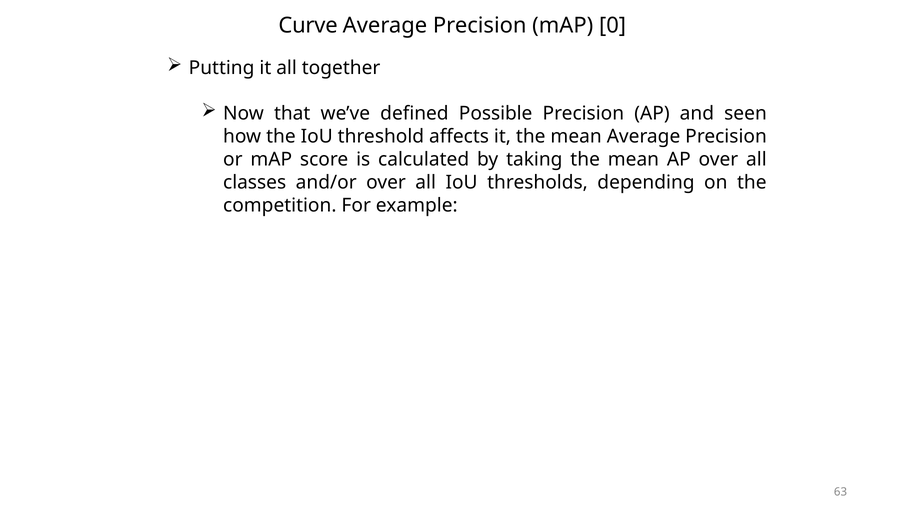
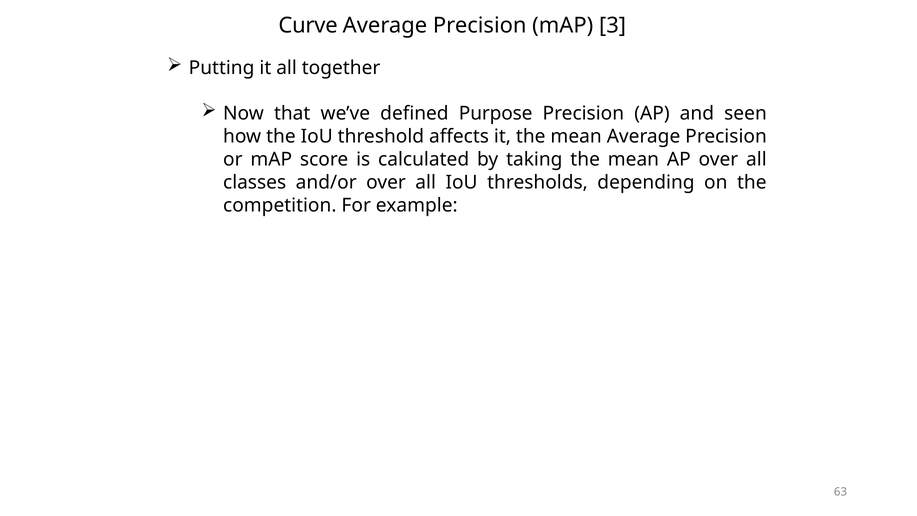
0: 0 -> 3 (613, 26)
Possible: Possible -> Purpose (496, 114)
